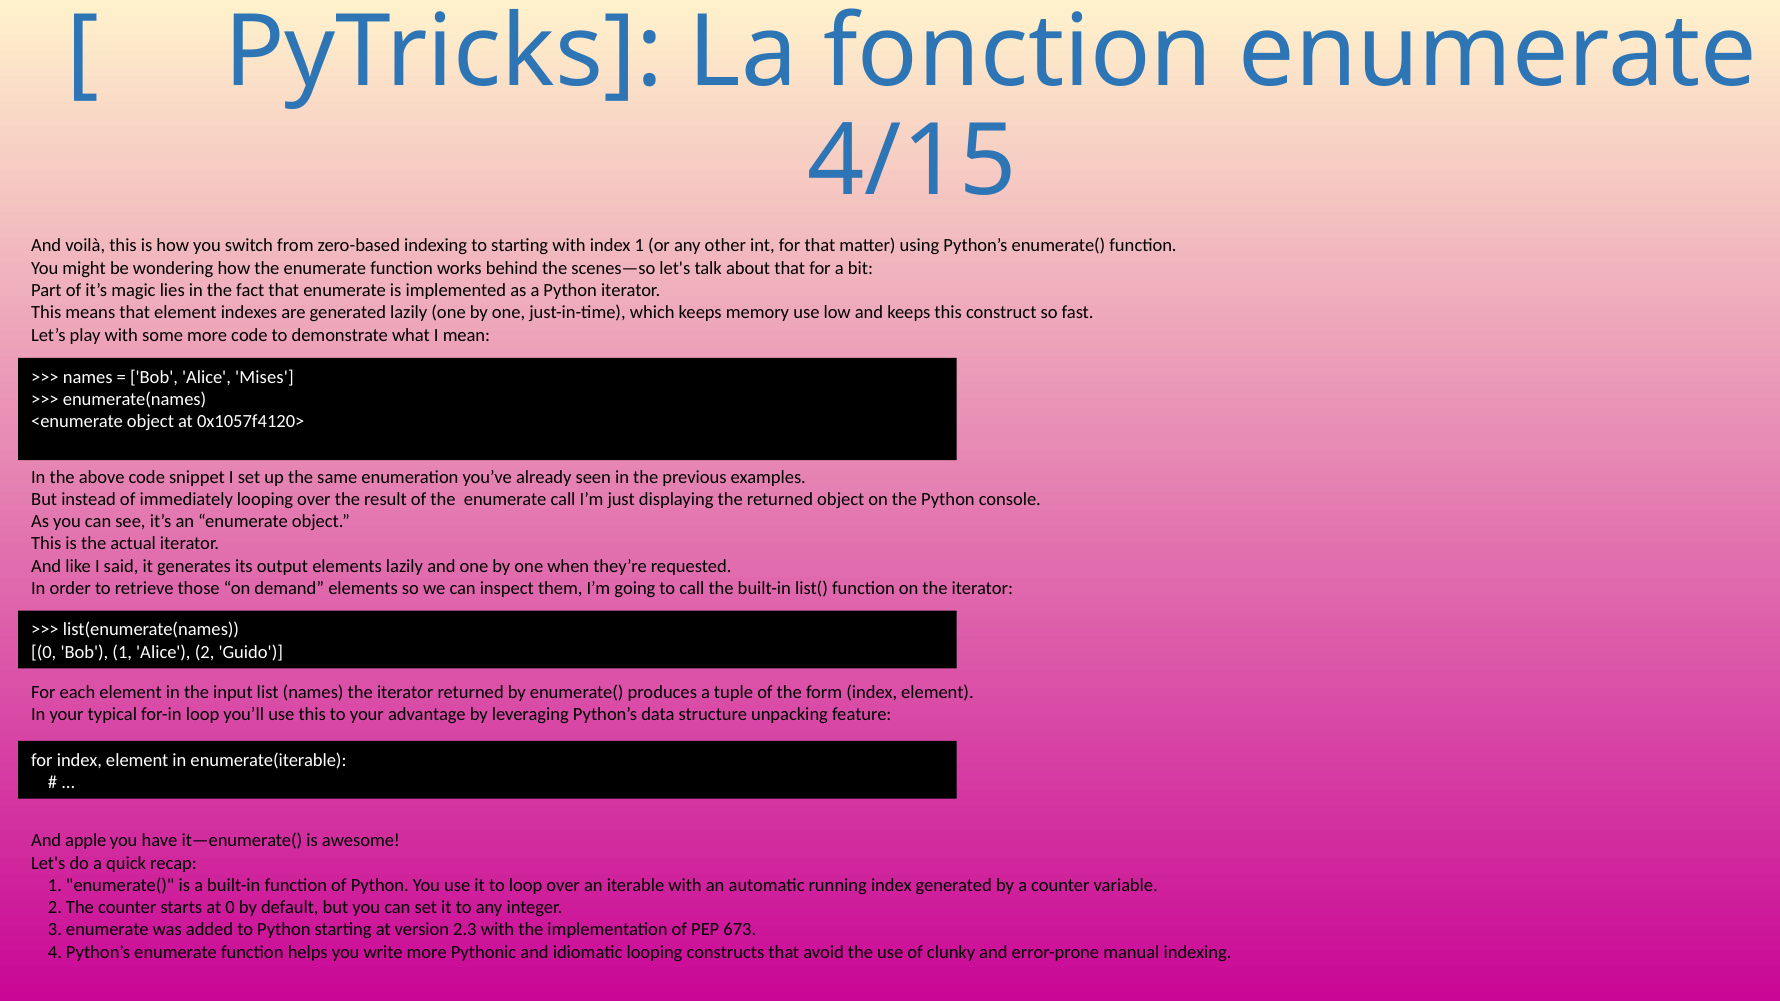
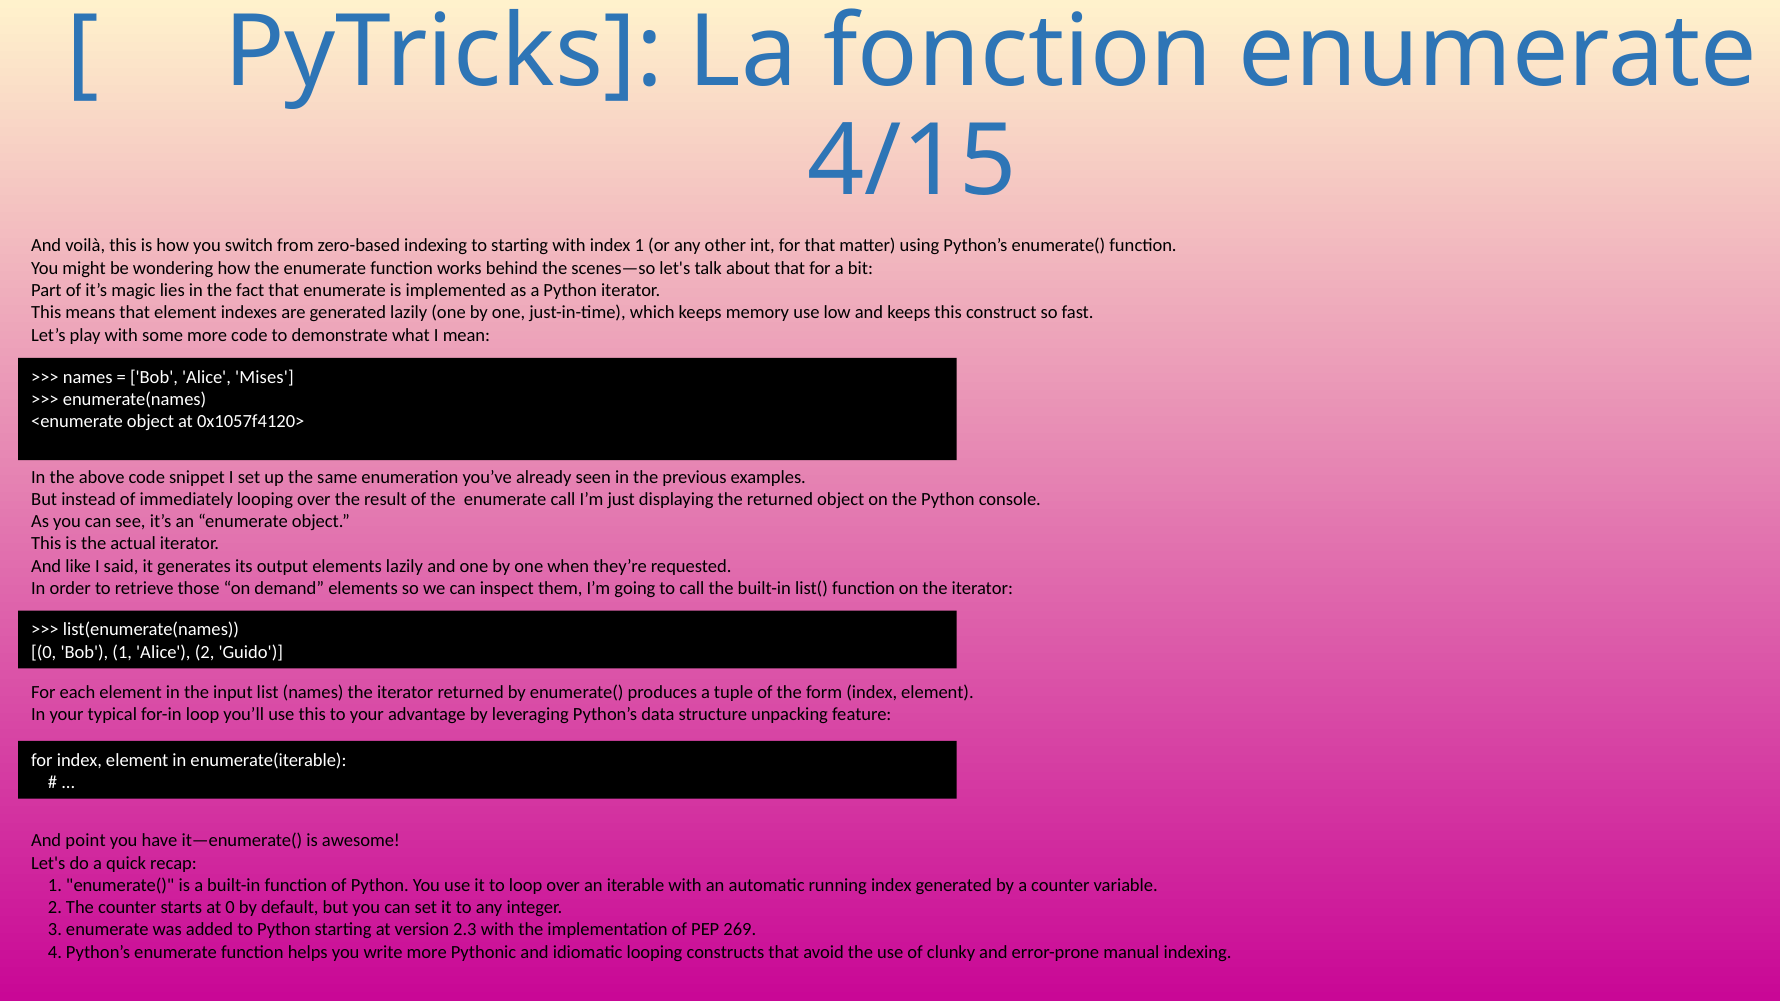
apple: apple -> point (86, 841)
673: 673 -> 269 (740, 930)
